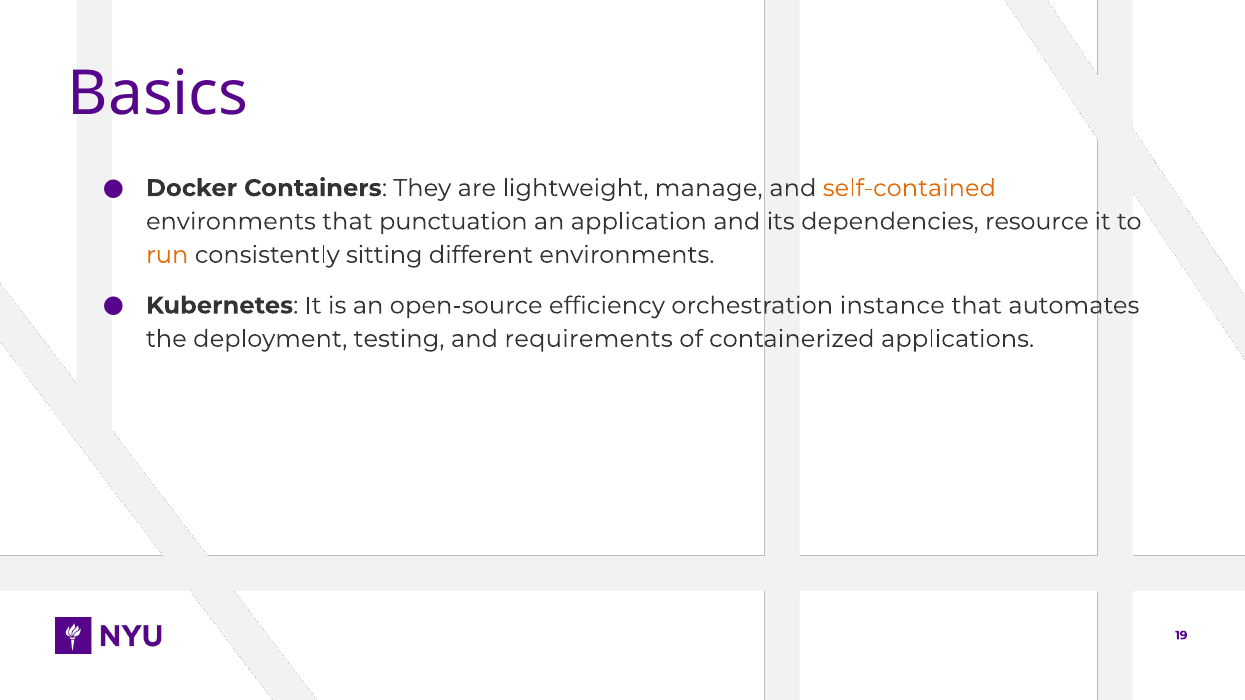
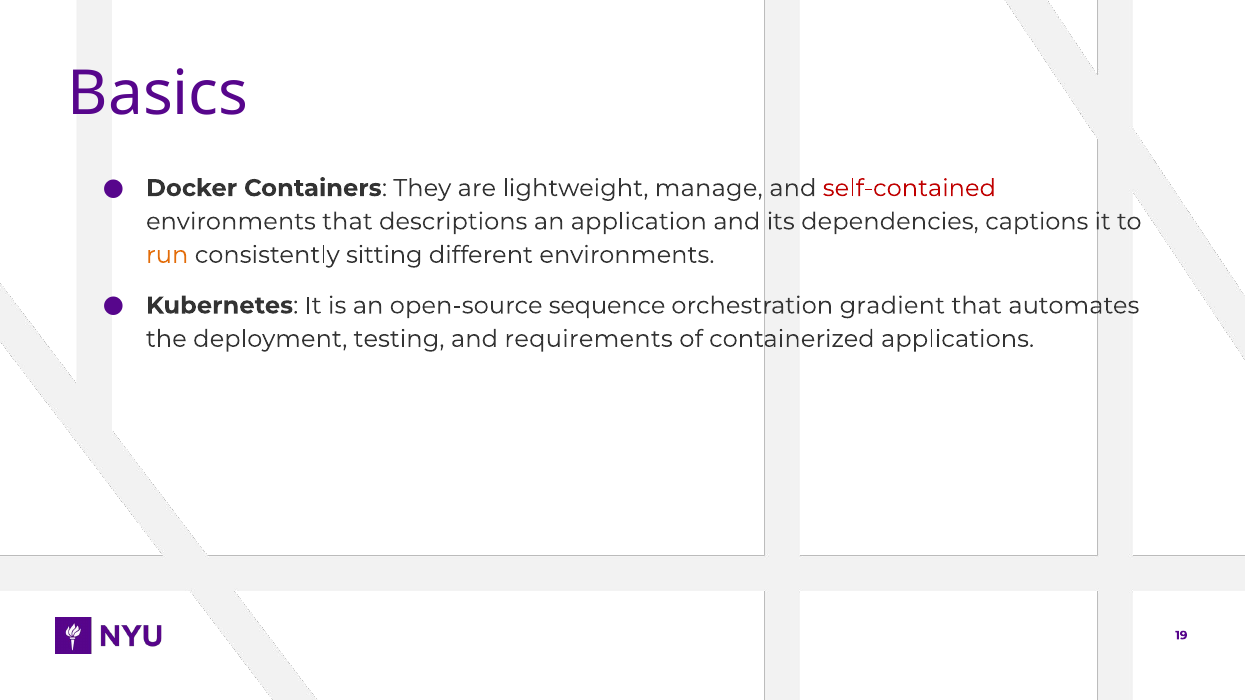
self-contained colour: orange -> red (909, 188)
punctuation: punctuation -> descriptions (453, 222)
resource: resource -> captions (1037, 222)
efficiency: efficiency -> sequence (607, 306)
instance: instance -> gradient (892, 306)
